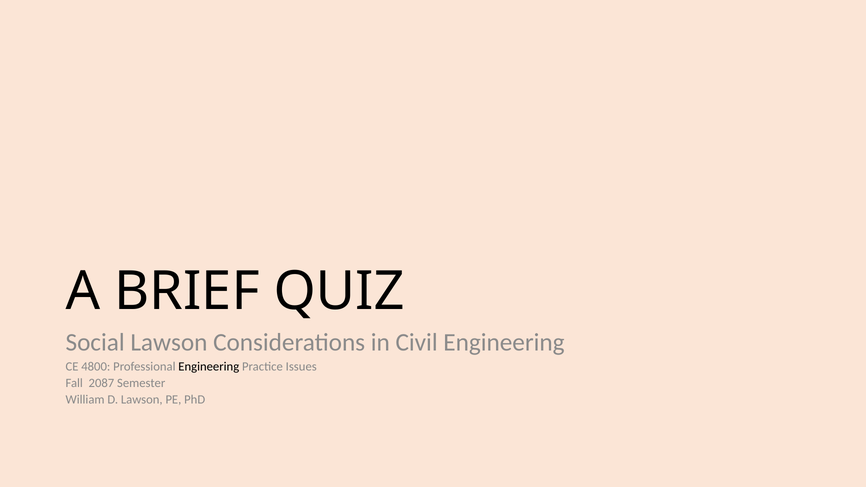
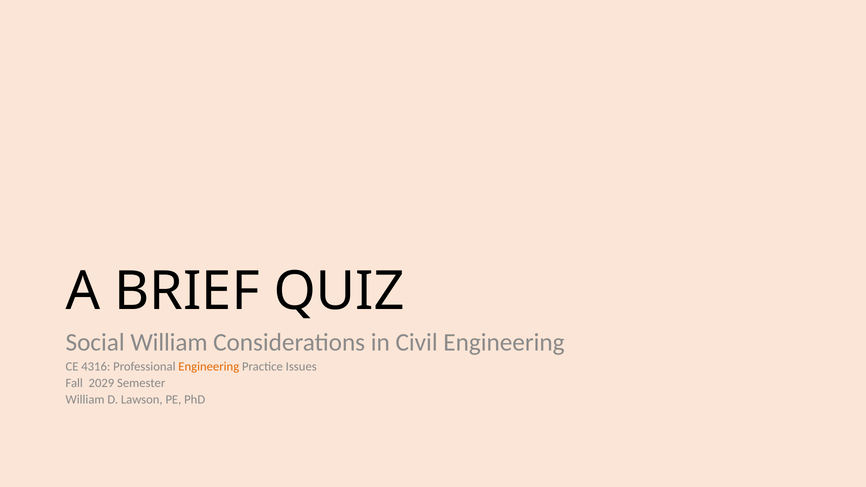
Social Lawson: Lawson -> William (169, 343)
4800: 4800 -> 4316 (96, 366)
Engineering colour: black -> orange (209, 366)
2087: 2087 -> 2029 (101, 383)
